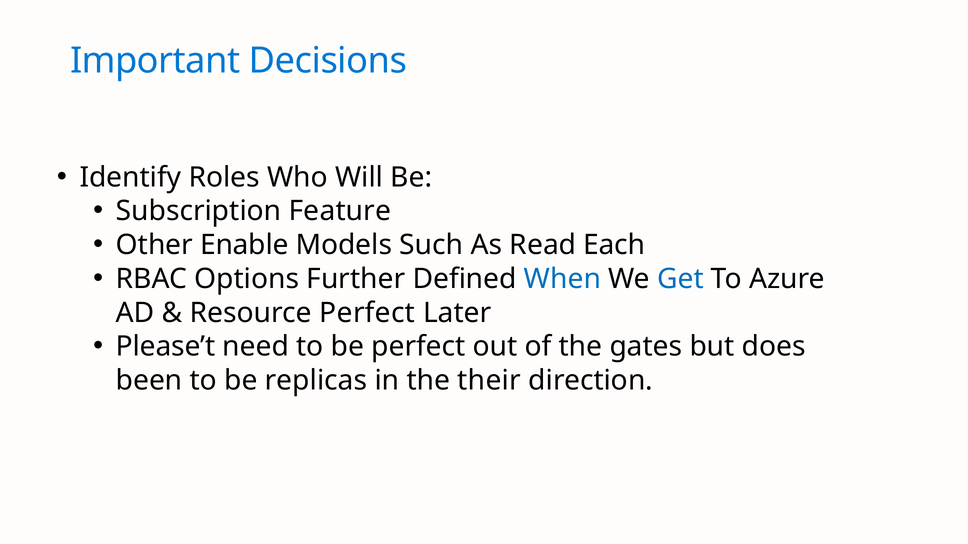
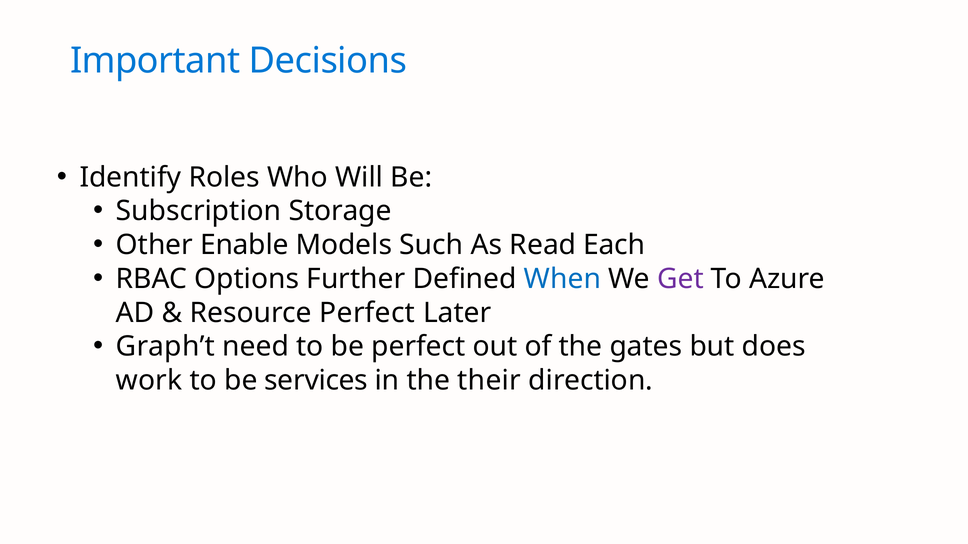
Feature: Feature -> Storage (340, 211)
Get colour: blue -> purple (680, 279)
Please’t: Please’t -> Graph’t (165, 347)
been: been -> work (149, 381)
replicas: replicas -> services (316, 381)
